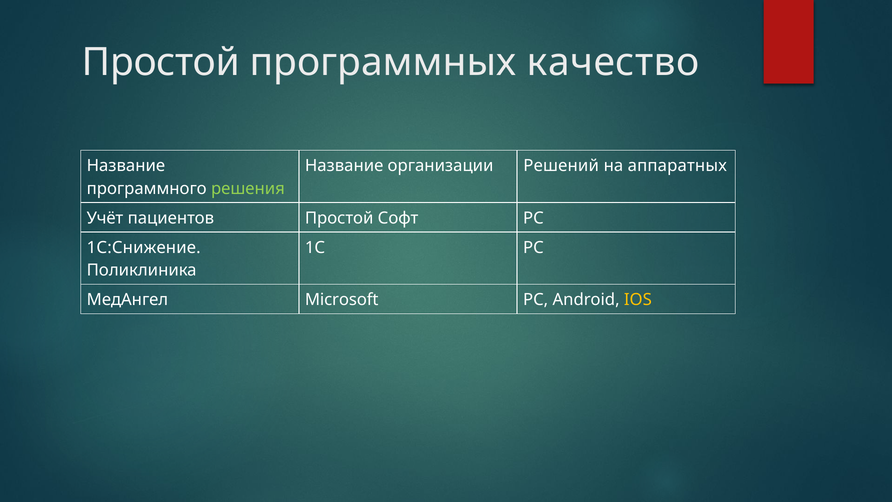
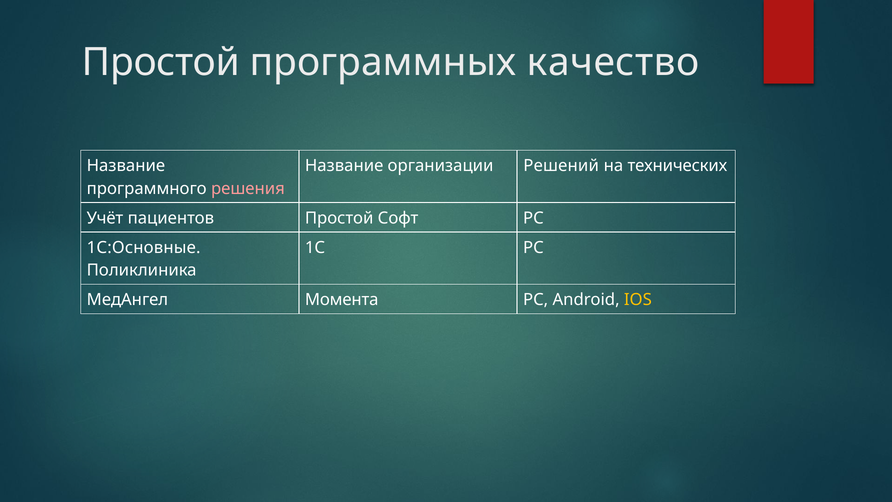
аппаратных: аппаратных -> технических (677, 166)
решения colour: light green -> pink (248, 189)
1С:Снижение: 1С:Снижение -> 1С:Основные (144, 248)
Microsoft: Microsoft -> Момента (342, 300)
